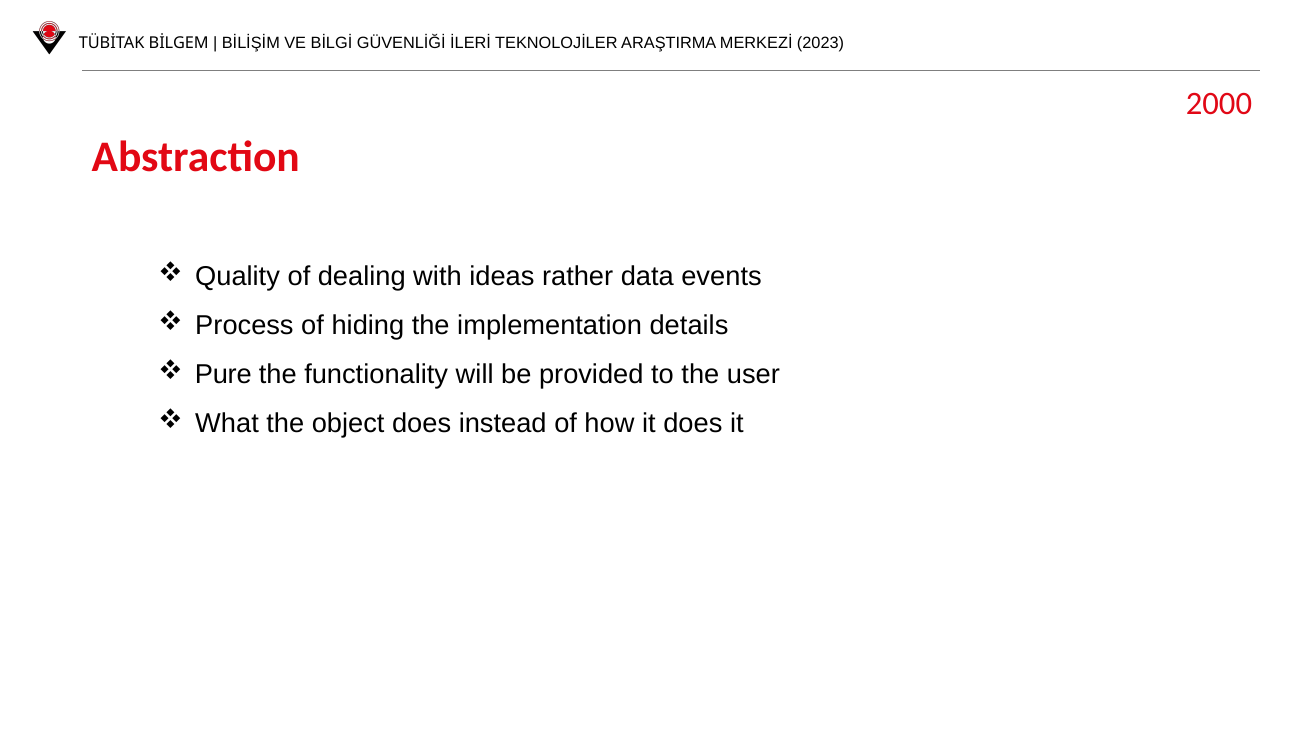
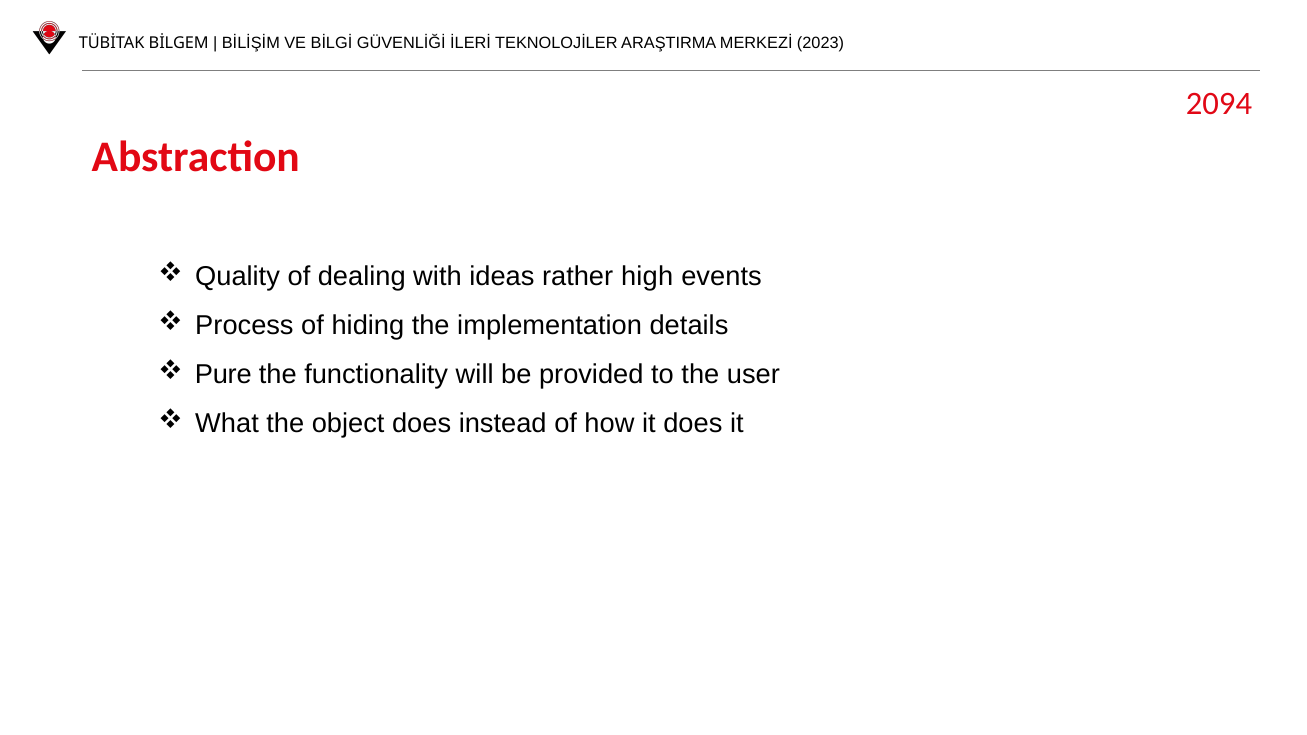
2000: 2000 -> 2094 (1219, 103)
data: data -> high (647, 277)
